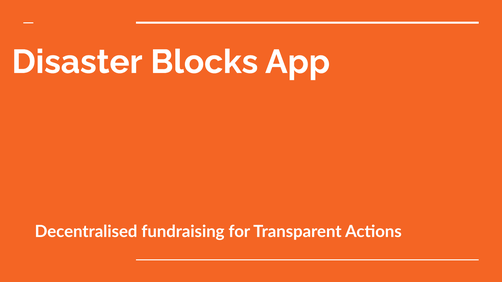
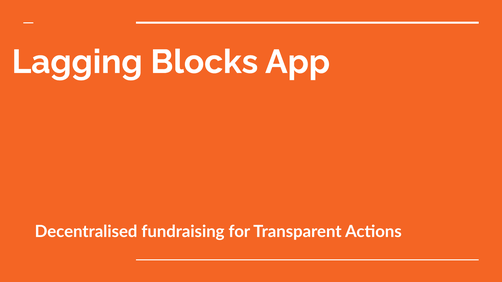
Disaster: Disaster -> Lagging (77, 62)
